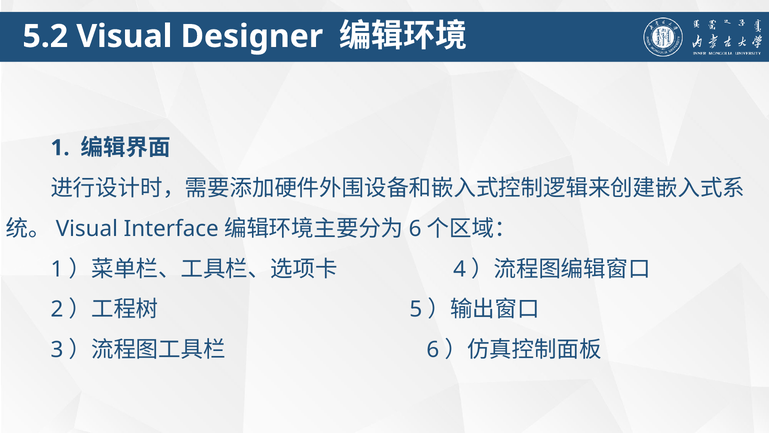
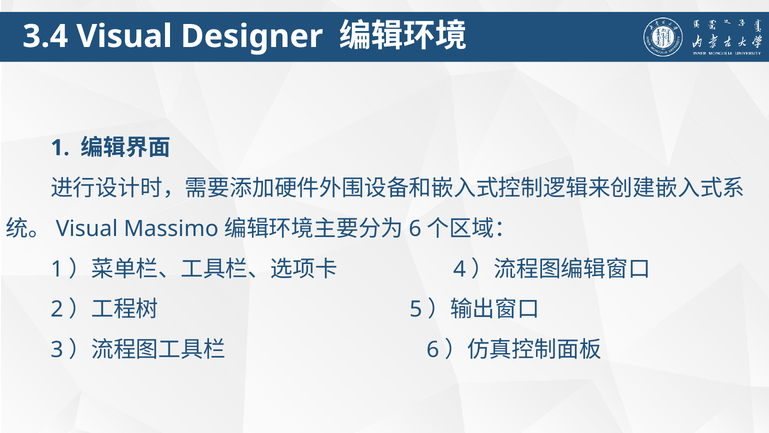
5.2: 5.2 -> 3.4 (45, 36)
Interface: Interface -> Massimo (171, 228)
